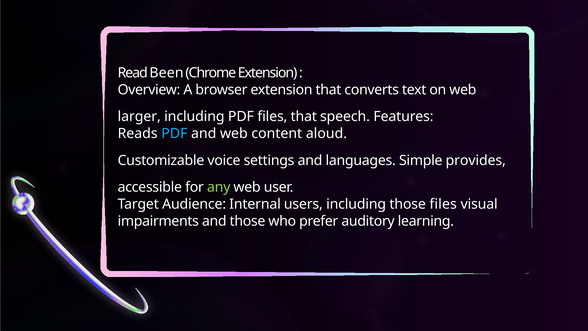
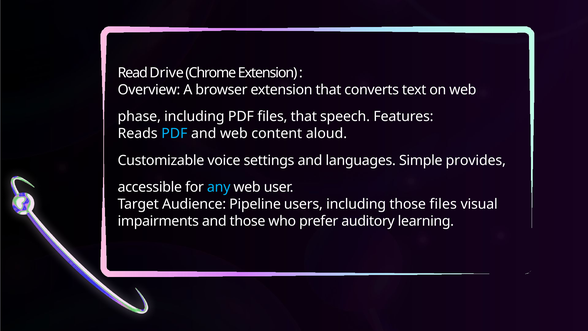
Been: Been -> Drive (167, 73)
larger: larger -> phase (139, 117)
any colour: light green -> light blue (219, 187)
Internal: Internal -> Pipeline (255, 204)
